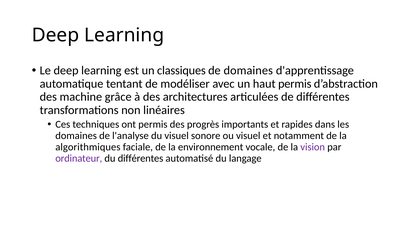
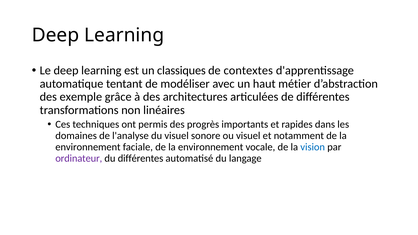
de domaines: domaines -> contextes (248, 71)
haut permis: permis -> métier (295, 84)
machine: machine -> exemple (81, 97)
algorithmiques: algorithmiques -> environnement (88, 147)
vision colour: purple -> blue (313, 147)
